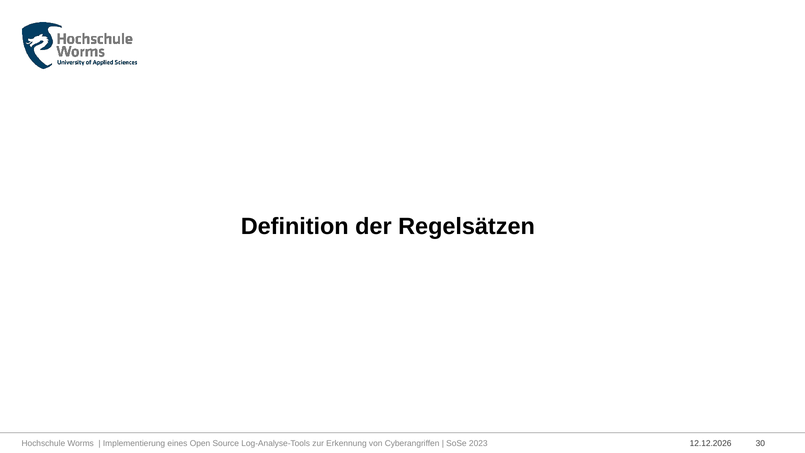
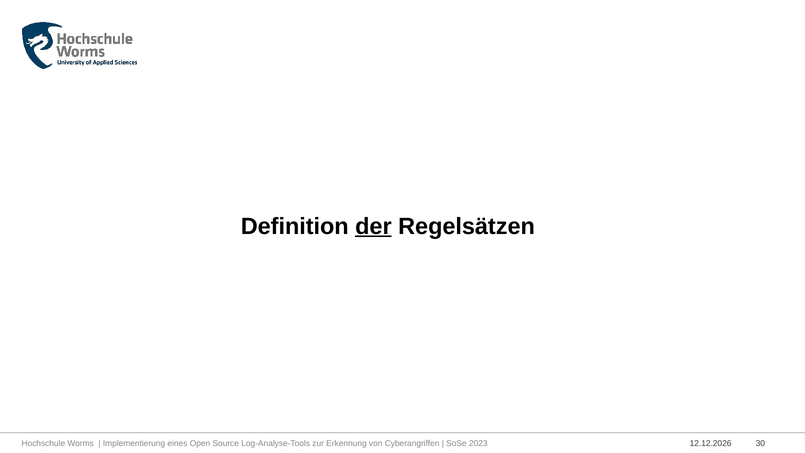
der underline: none -> present (373, 226)
